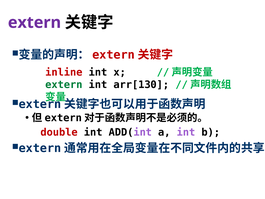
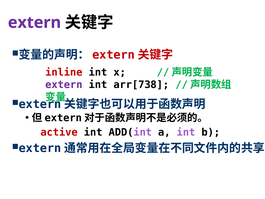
extern colour: green -> purple (64, 85)
arr[130: arr[130 -> arr[738 (141, 85)
double: double -> active (59, 132)
